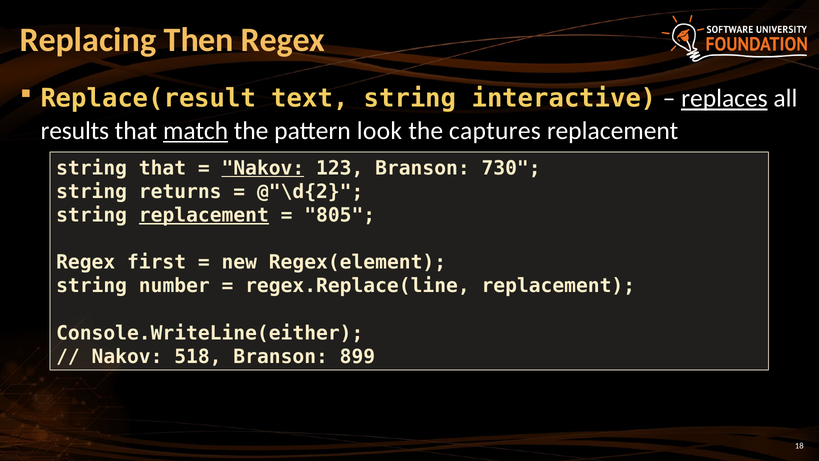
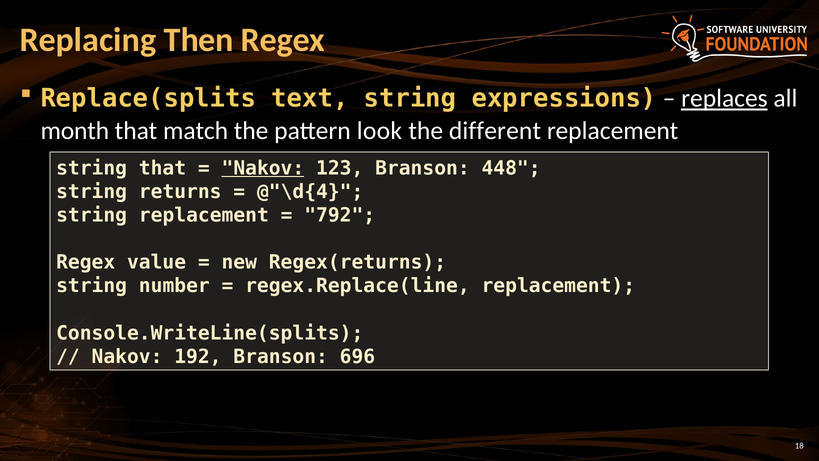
Replace(result: Replace(result -> Replace(splits (148, 98)
interactive: interactive -> expressions (564, 98)
results: results -> month (75, 131)
match underline: present -> none (196, 131)
captures: captures -> different (495, 131)
730: 730 -> 448 (511, 168)
@"\d{2: @"\d{2 -> @"\d{4 (310, 192)
replacement underline: present -> none (204, 215)
805: 805 -> 792 (340, 215)
first: first -> value (157, 262)
Regex(element: Regex(element -> Regex(returns (357, 262)
Console.WriteLine(either: Console.WriteLine(either -> Console.WriteLine(splits (210, 333)
518: 518 -> 192 (198, 356)
899: 899 -> 696 (357, 356)
